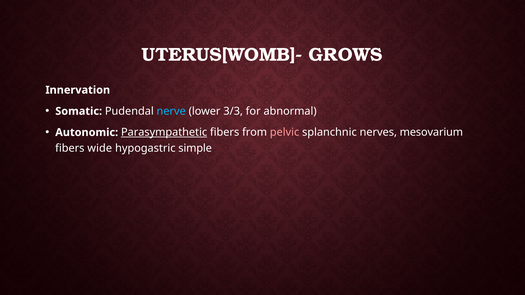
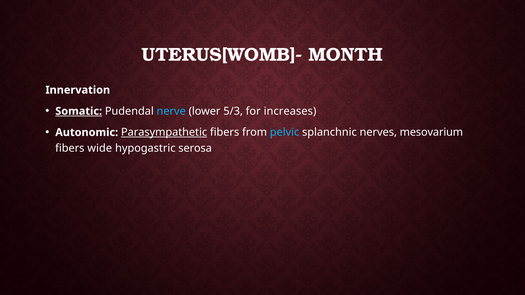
GROWS: GROWS -> MONTH (346, 55)
Somatic underline: none -> present (79, 111)
3/3: 3/3 -> 5/3 (233, 111)
abnormal: abnormal -> increases (290, 111)
pelvic colour: pink -> light blue (285, 133)
simple: simple -> serosa (195, 148)
